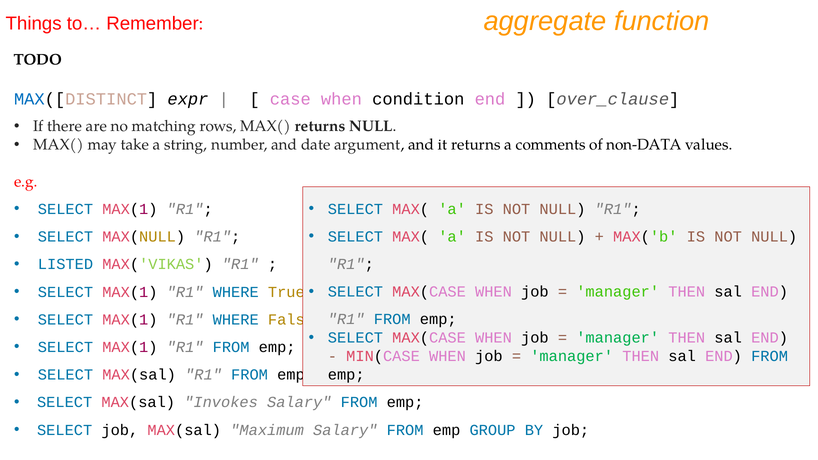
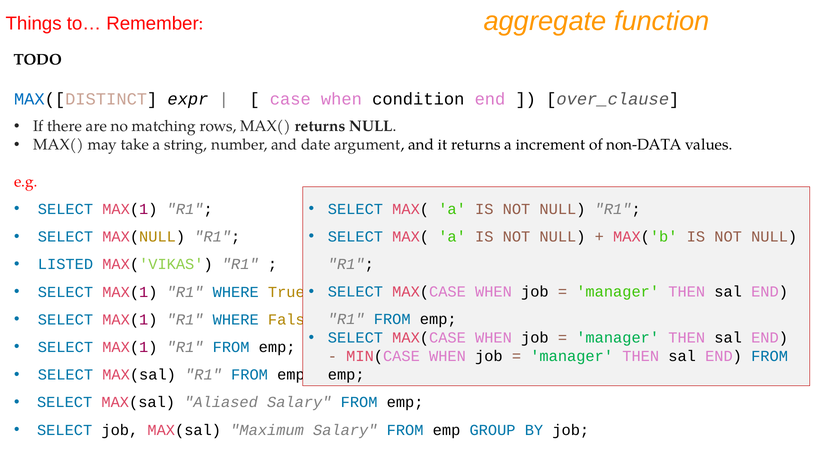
comments: comments -> increment (551, 145)
Invokes: Invokes -> Aliased (221, 403)
